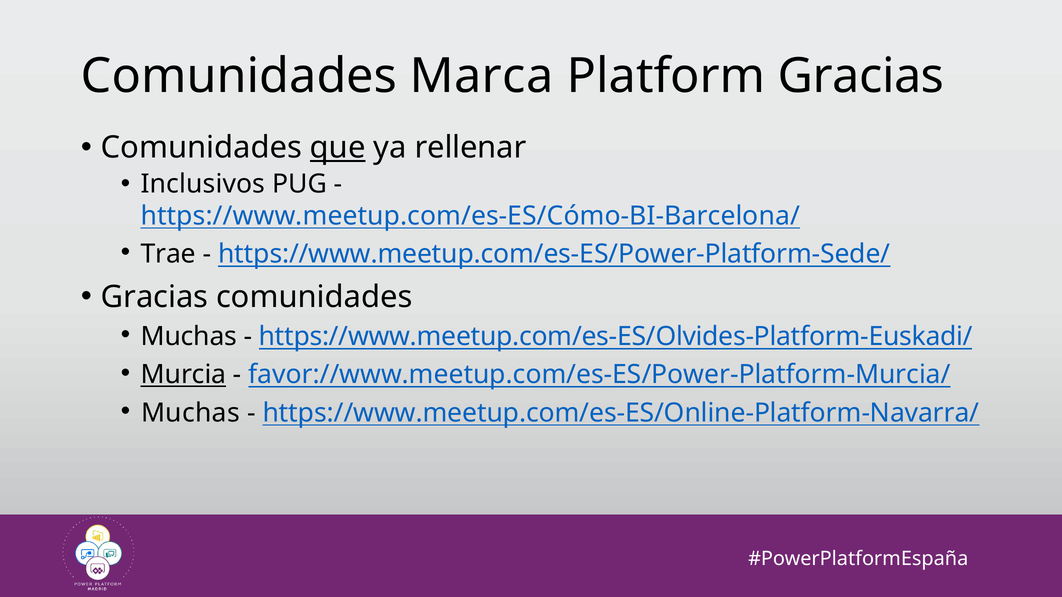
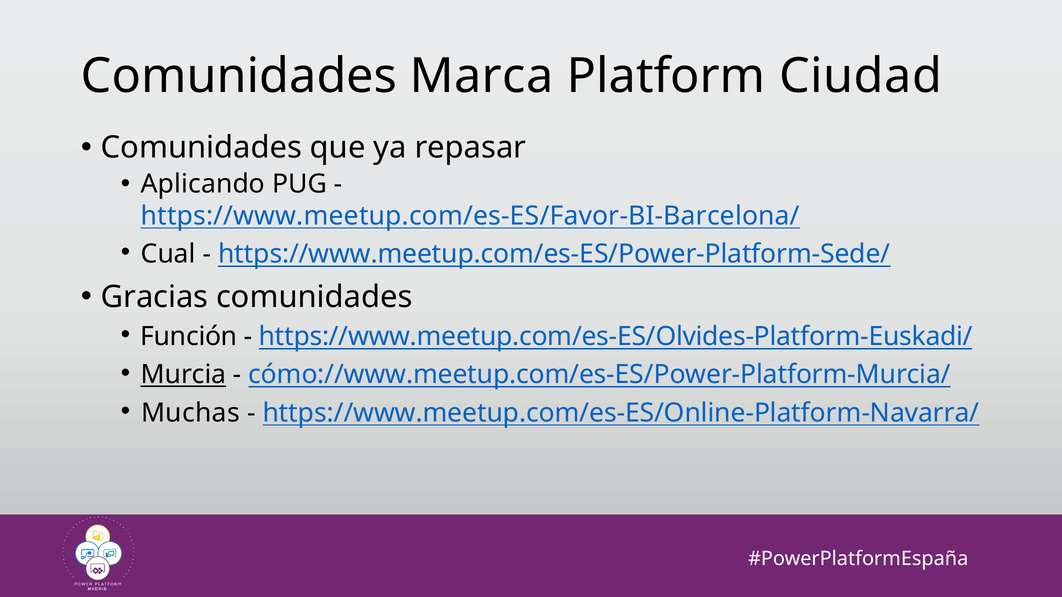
Platform Gracias: Gracias -> Ciudad (861, 76)
que underline: present -> none (338, 148)
rellenar: rellenar -> repasar (470, 148)
Inclusivos: Inclusivos -> Aplicando (203, 184)
https://www.meetup.com/es-ES/Cómo-BI-Barcelona/: https://www.meetup.com/es-ES/Cómo-BI-Barcelona/ -> https://www.meetup.com/es-ES/Favor-BI-Barcelona/ (470, 216)
Trae: Trae -> Cual (168, 254)
Muchas: Muchas -> Función (189, 337)
favor://www.meetup.com/es-ES/Power-Platform-Murcia/: favor://www.meetup.com/es-ES/Power-Platform-Murcia/ -> cómo://www.meetup.com/es-ES/Power-Platform-Murcia/ (600, 375)
